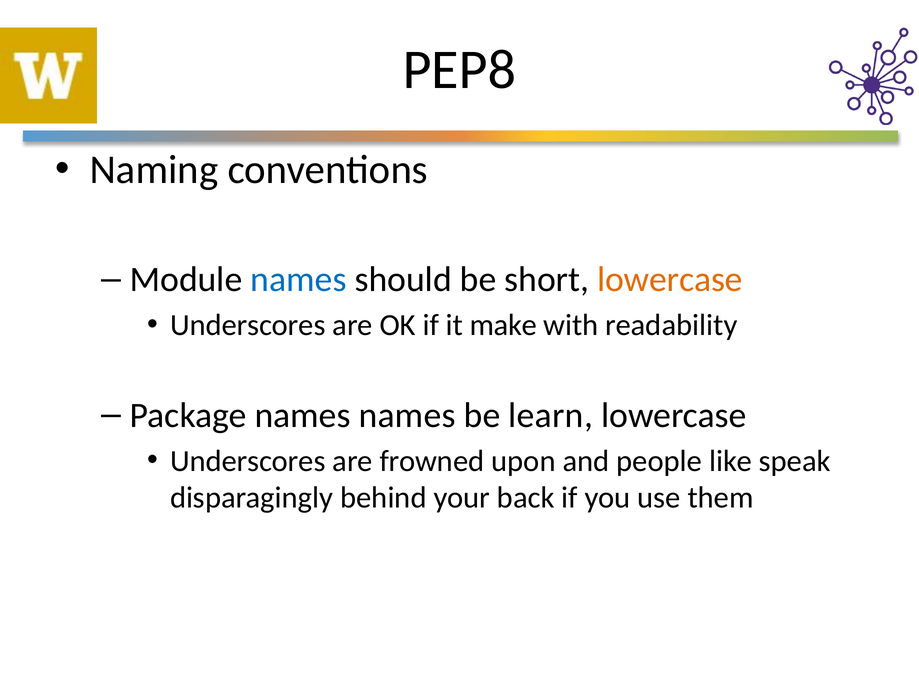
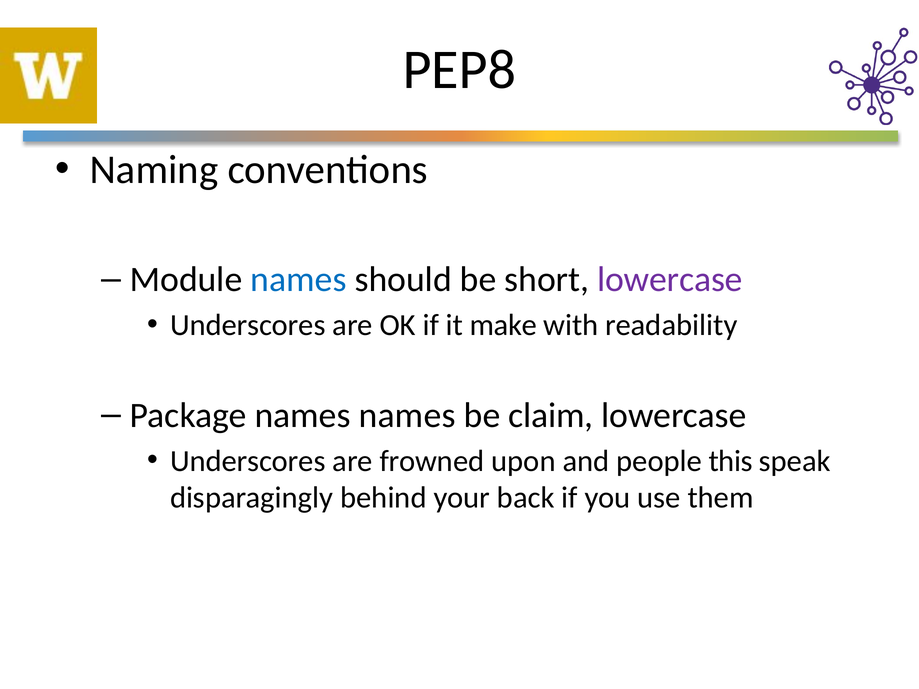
lowercase colour: orange -> purple (670, 280)
learn: learn -> claim (551, 416)
like: like -> this (731, 461)
